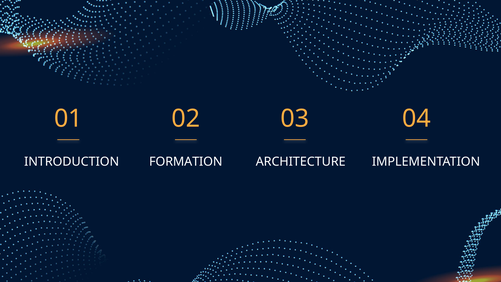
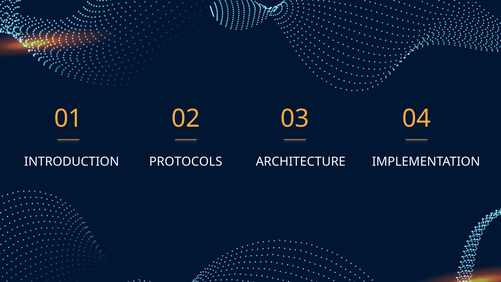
FORMATION: FORMATION -> PROTOCOLS (186, 162)
